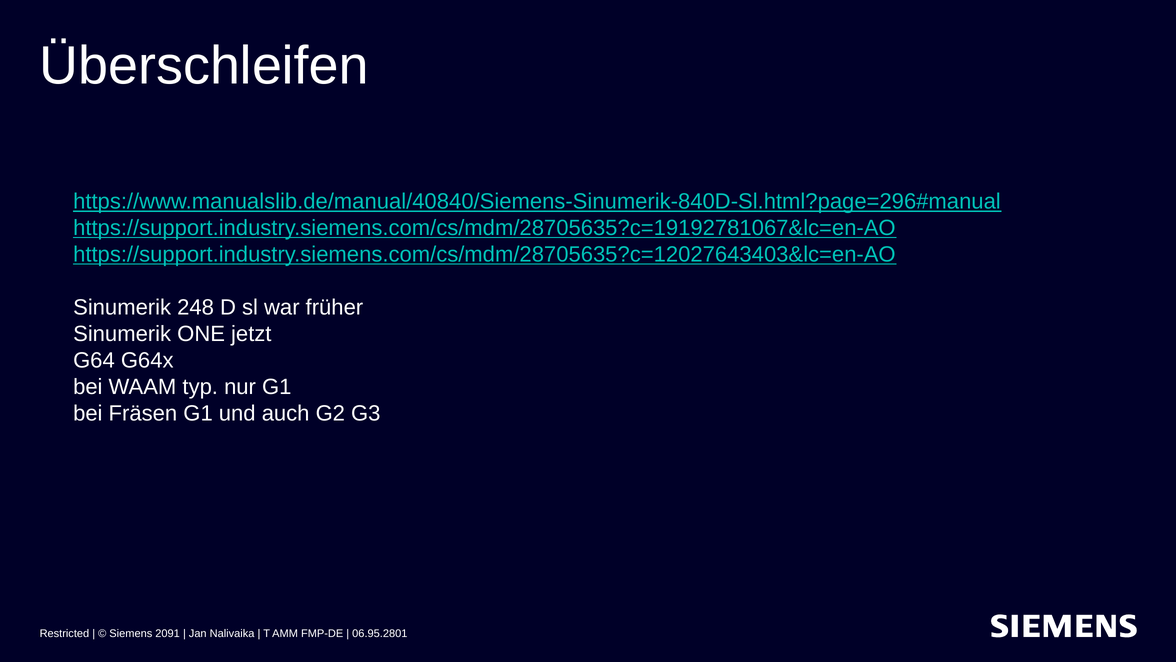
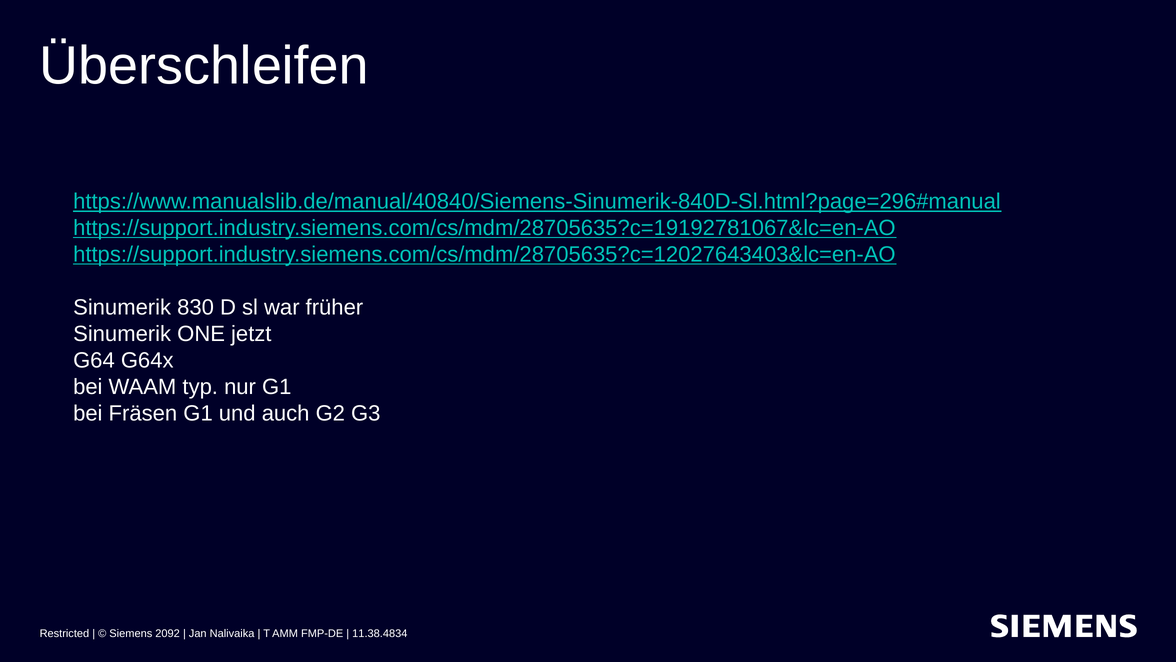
248: 248 -> 830 (196, 307)
2091: 2091 -> 2092 (168, 633)
06.95.2801: 06.95.2801 -> 11.38.4834 (380, 633)
